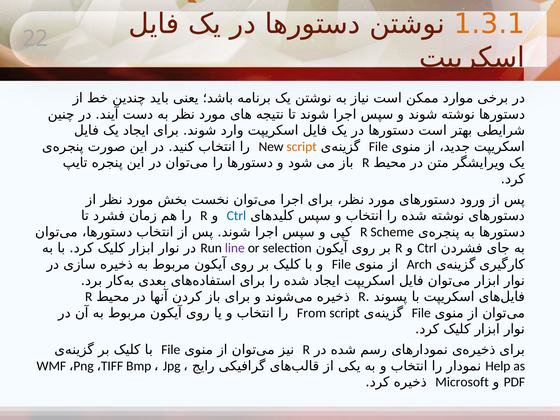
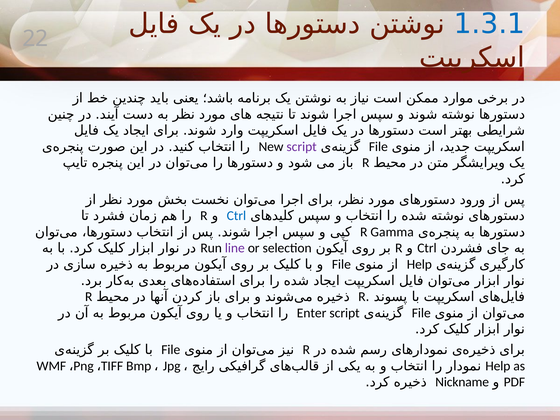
1.3.1 colour: orange -> blue (489, 24)
script colour: orange -> purple (302, 147)
Scheme: Scheme -> Gamma (392, 232)
Arch: Arch -> Help (419, 264)
From: From -> Enter (312, 313)
Microsoft: Microsoft -> Nickname (462, 382)
